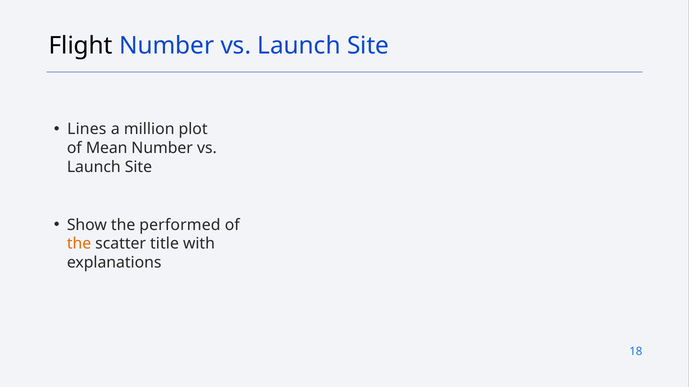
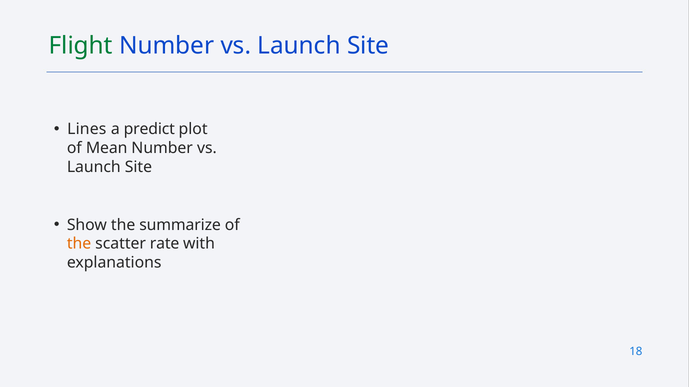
Flight colour: black -> green (81, 46)
million: million -> predict (149, 129)
performed: performed -> summarize (180, 225)
title: title -> rate (165, 244)
